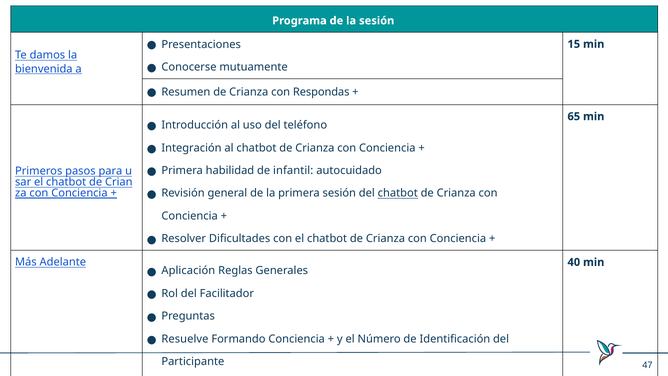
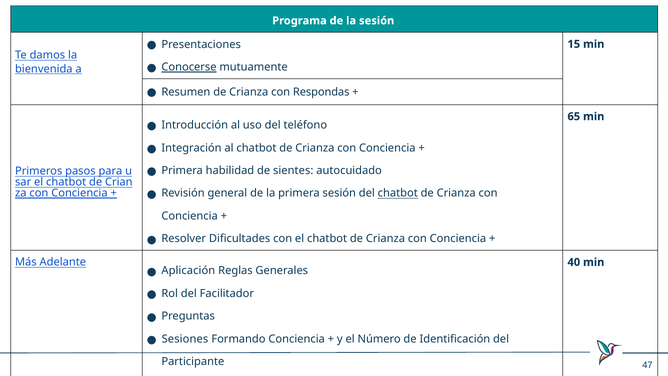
Conocerse underline: none -> present (189, 67)
infantil: infantil -> sientes (293, 170)
Resuelve: Resuelve -> Sesiones (185, 339)
